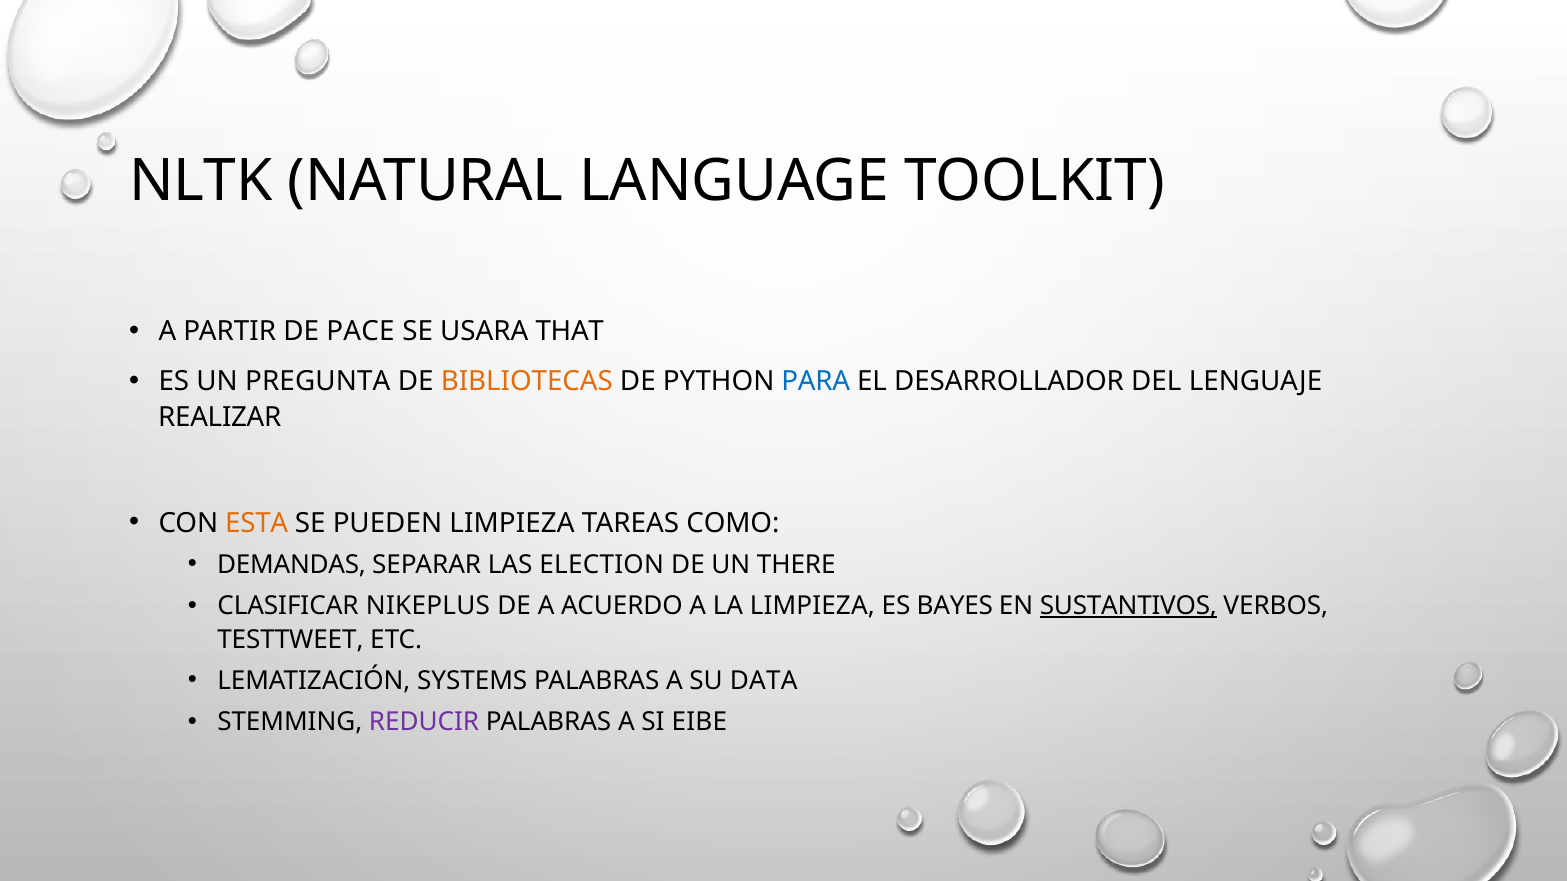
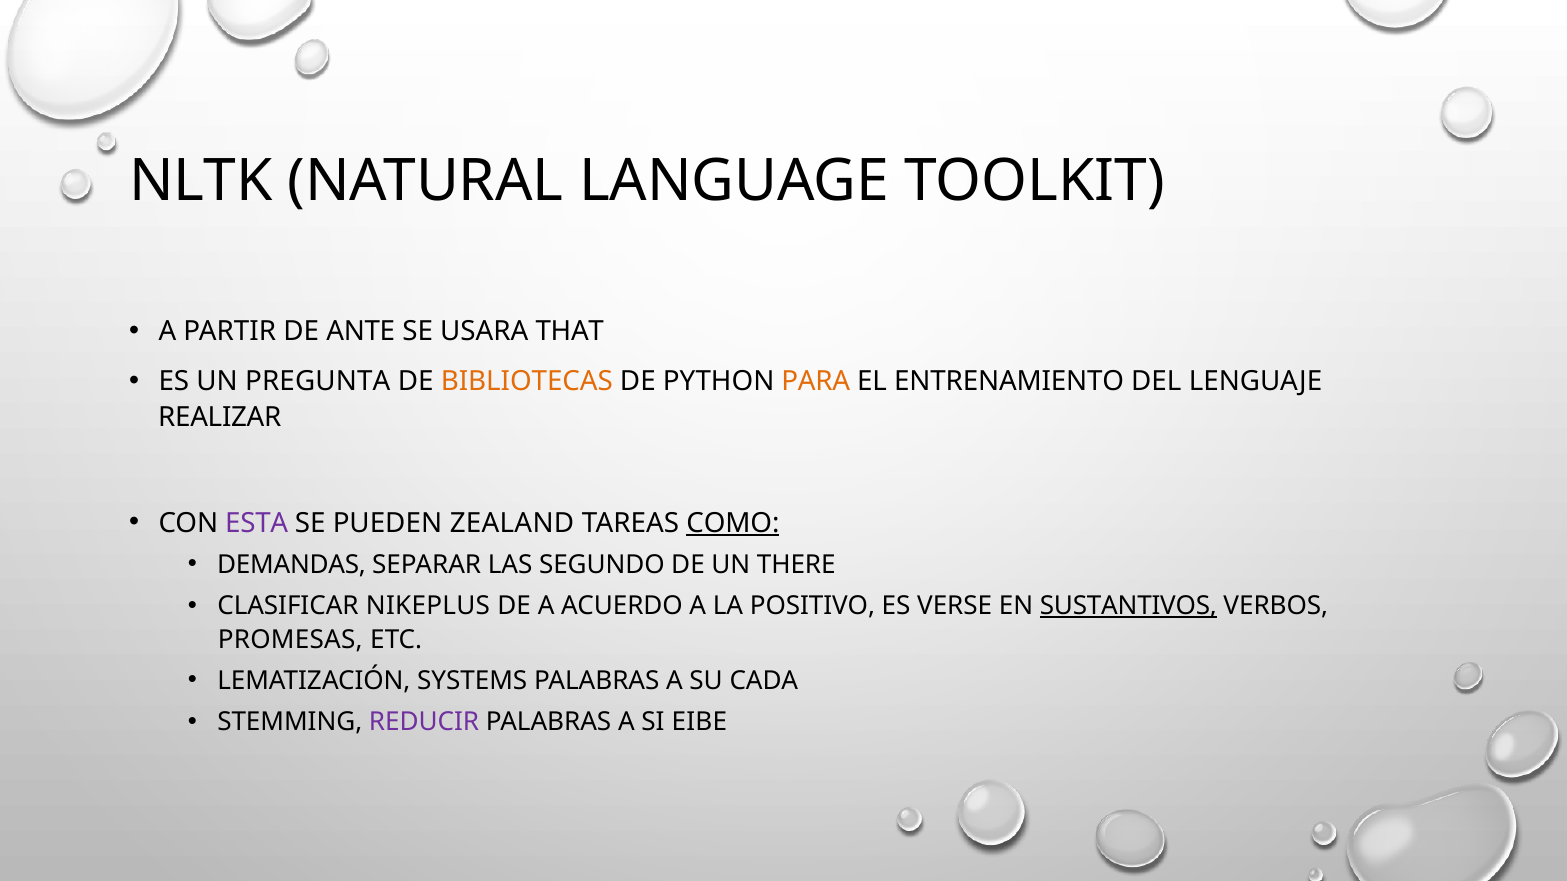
PACE: PACE -> ANTE (361, 331)
PARA colour: blue -> orange (816, 382)
DESARROLLADOR: DESARROLLADOR -> ENTRENAMIENTO (1009, 382)
ESTA colour: orange -> purple (257, 523)
PUEDEN LIMPIEZA: LIMPIEZA -> ZEALAND (512, 523)
COMO underline: none -> present (733, 523)
ELECTION: ELECTION -> SEGUNDO (602, 565)
LA LIMPIEZA: LIMPIEZA -> POSITIVO (812, 606)
BAYES: BAYES -> VERSE (955, 606)
TESTTWEET: TESTTWEET -> PROMESAS (290, 640)
DATA: DATA -> CADA (764, 681)
